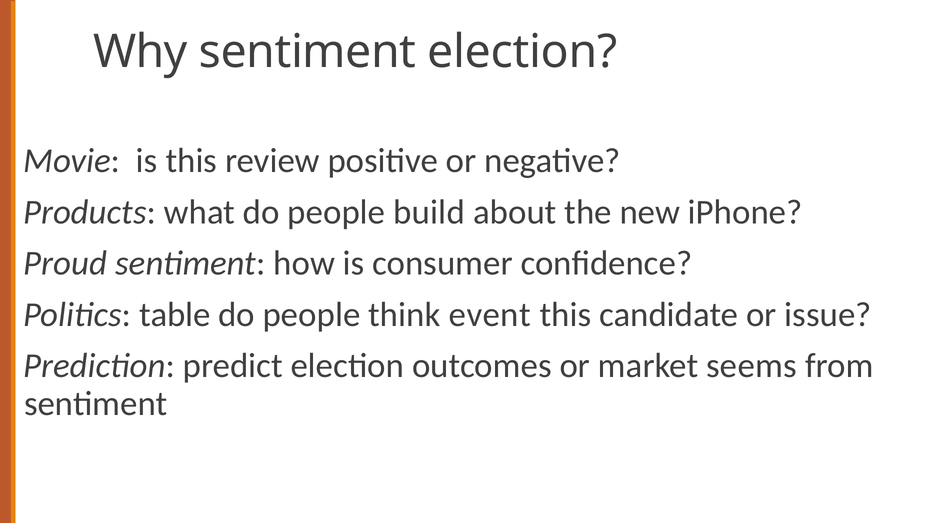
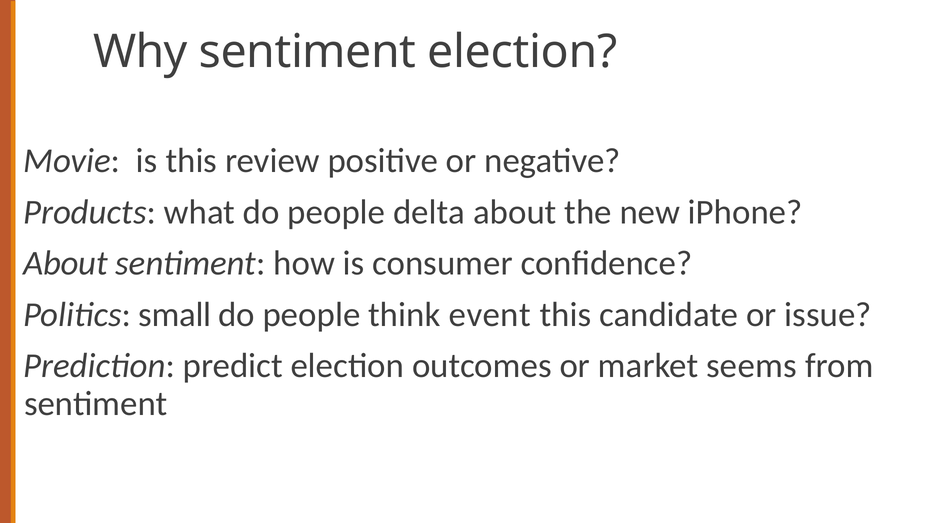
build: build -> delta (429, 212)
Proud: Proud -> About (65, 263)
table: table -> small (175, 315)
